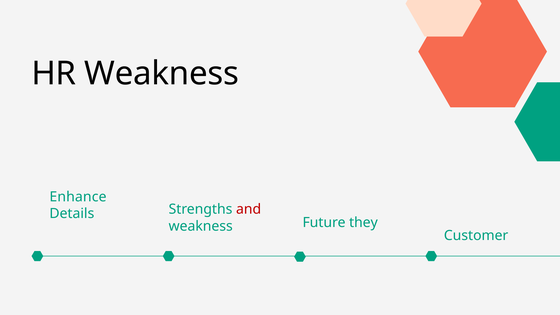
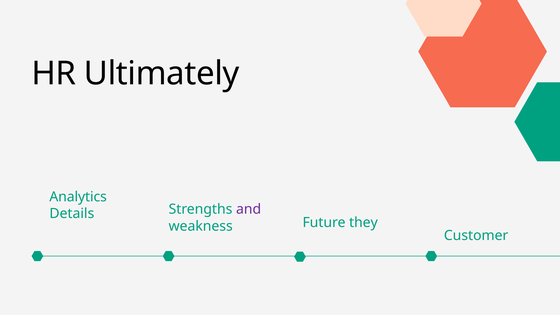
HR Weakness: Weakness -> Ultimately (162, 74)
Enhance: Enhance -> Analytics (78, 197)
and colour: red -> purple (249, 209)
